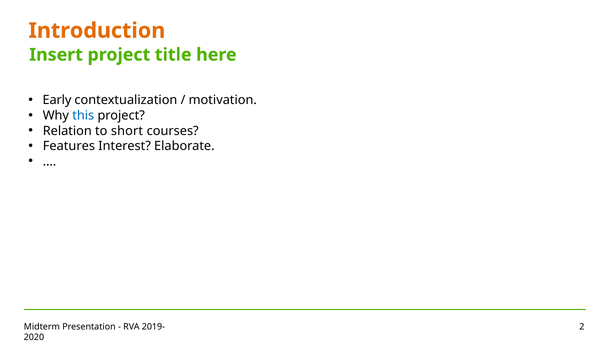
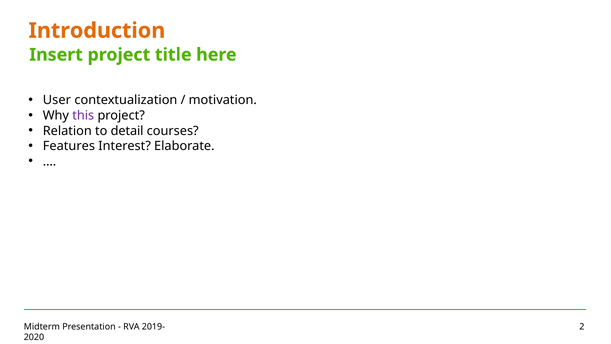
Early: Early -> User (57, 100)
this colour: blue -> purple (83, 115)
short: short -> detail (127, 131)
